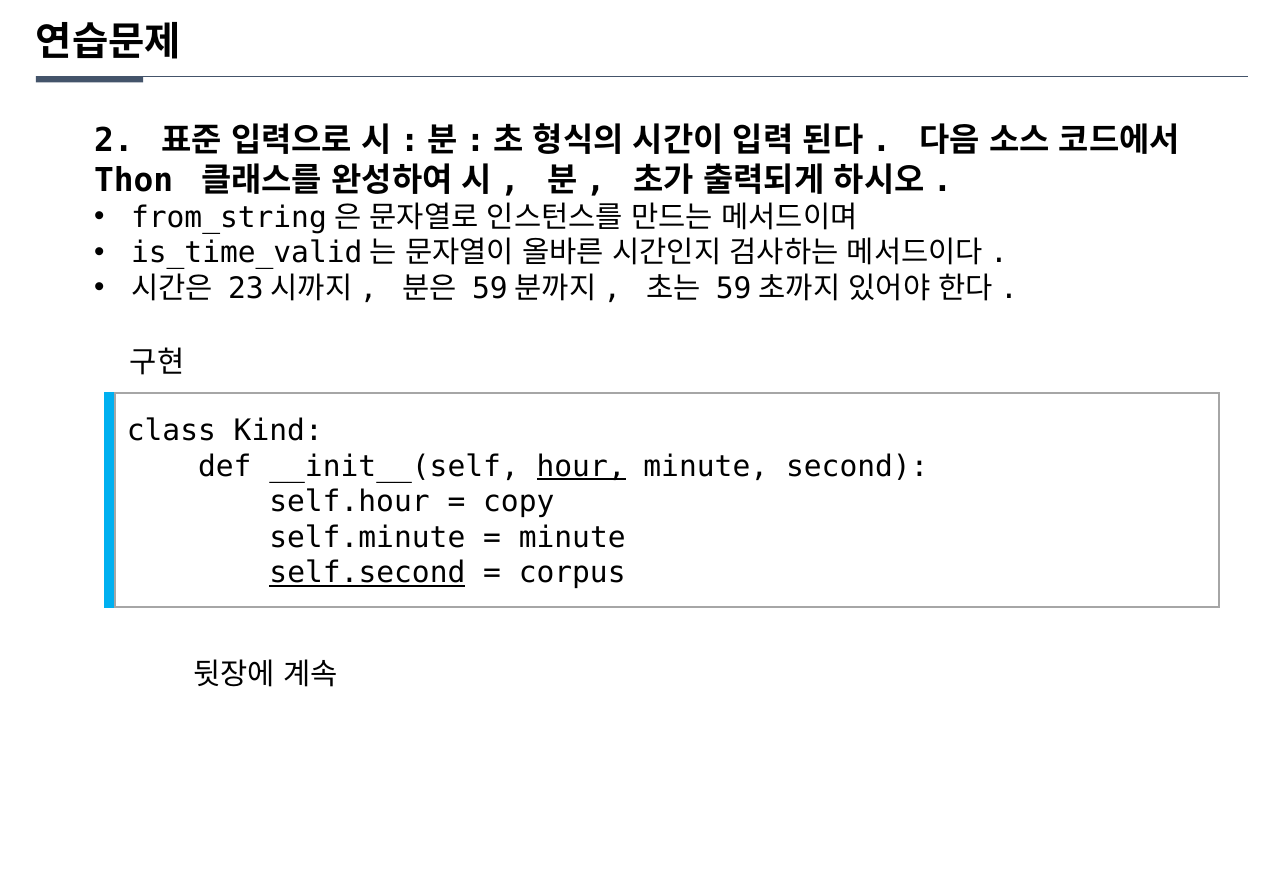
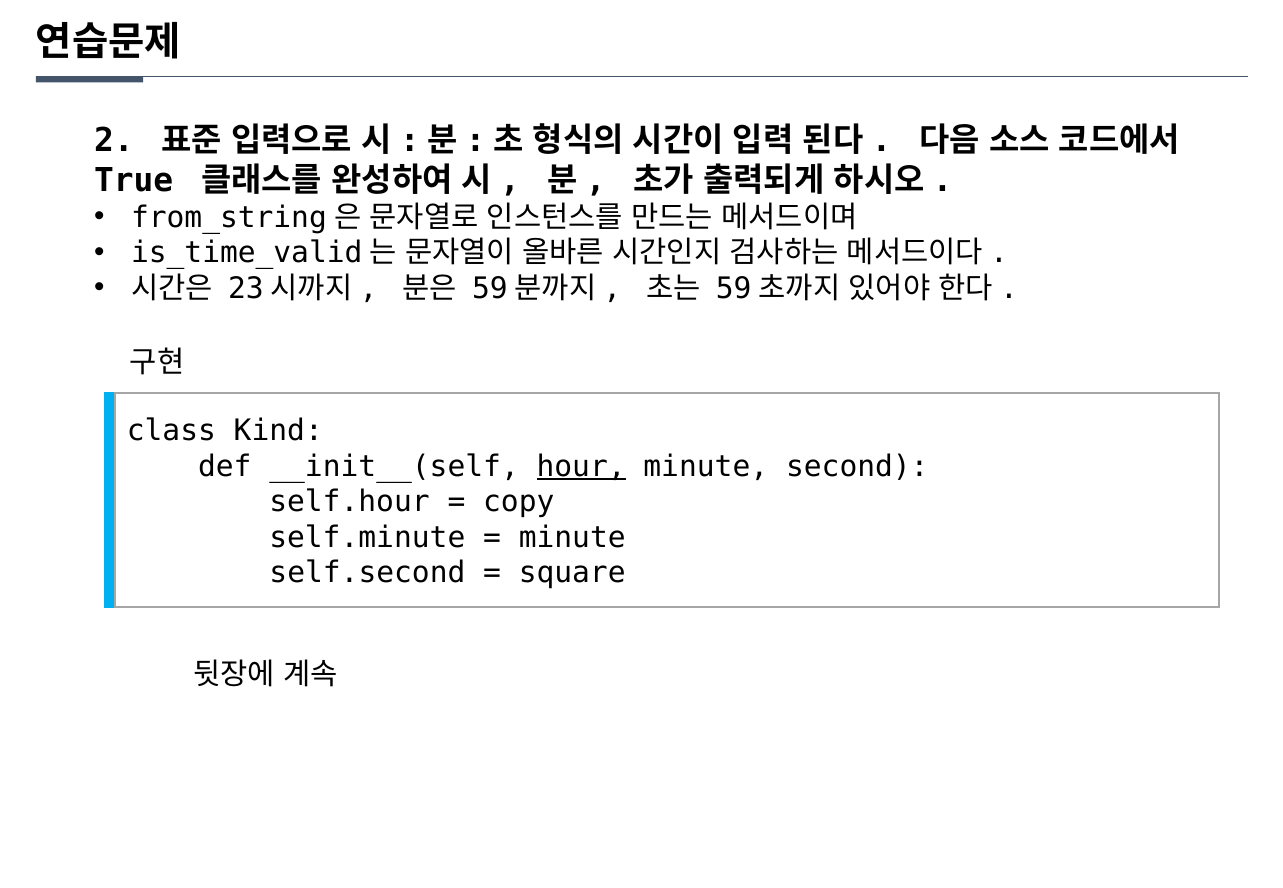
Thon: Thon -> True (134, 180)
self.second underline: present -> none (367, 573)
corpus: corpus -> square (572, 573)
